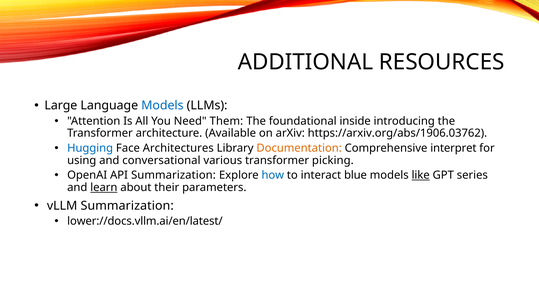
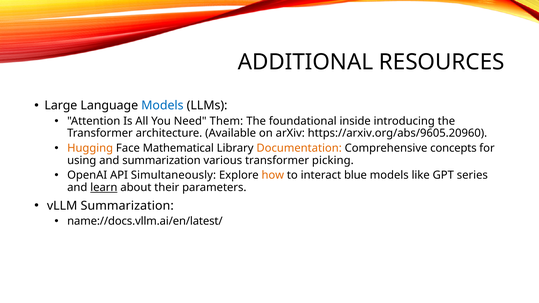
https://arxiv.org/abs/1906.03762: https://arxiv.org/abs/1906.03762 -> https://arxiv.org/abs/9605.20960 (397, 133)
Hugging colour: blue -> orange (90, 148)
Architectures: Architectures -> Mathematical (178, 148)
interpret: interpret -> concepts (453, 148)
and conversational: conversational -> summarization (161, 160)
API Summarization: Summarization -> Simultaneously (173, 175)
how colour: blue -> orange (273, 175)
like underline: present -> none (421, 175)
lower://docs.vllm.ai/en/latest/: lower://docs.vllm.ai/en/latest/ -> name://docs.vllm.ai/en/latest/ (145, 221)
